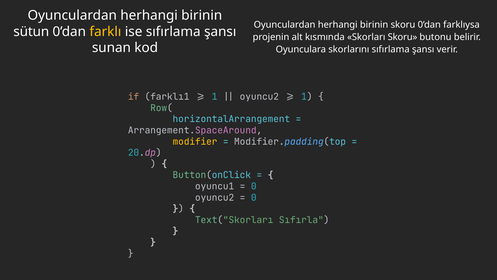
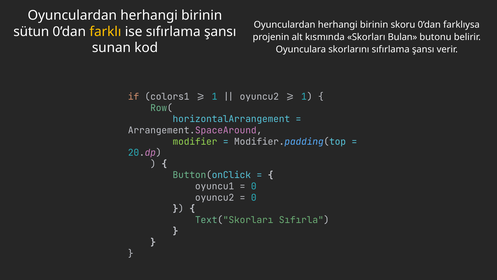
Skorları Skoru: Skoru -> Bulan (402, 37)
farklı1: farklı1 -> colors1 (167, 97)
modifier colour: yellow -> light green (195, 141)
